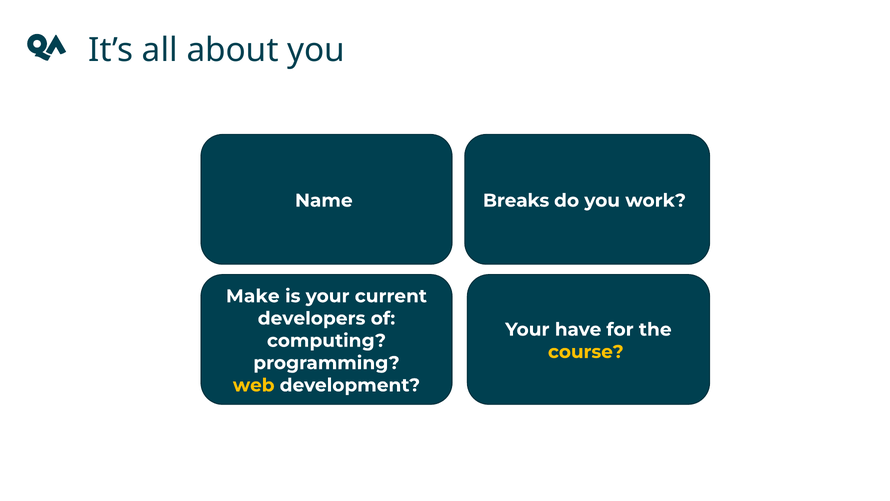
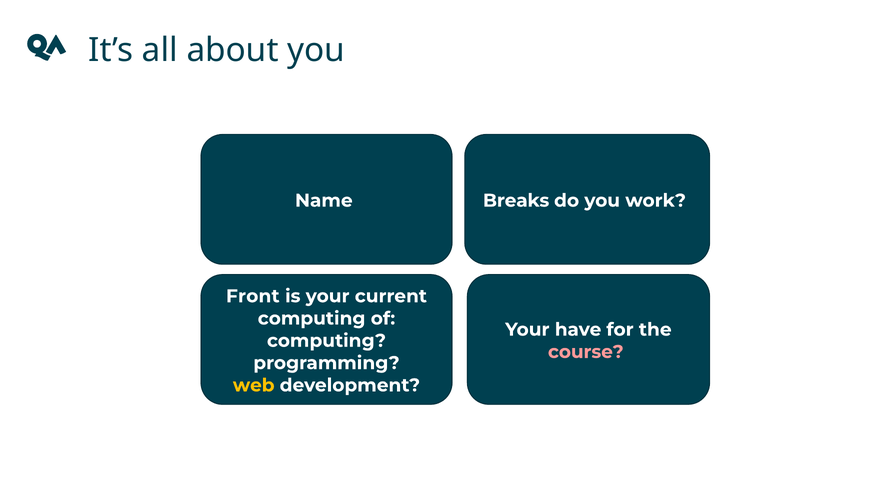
Make: Make -> Front (253, 296)
developers: developers -> computing (312, 318)
course colour: yellow -> pink (586, 352)
